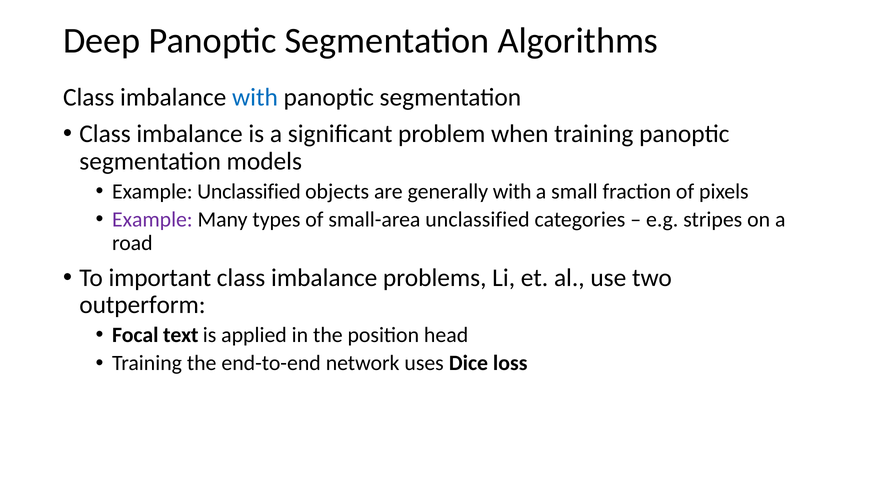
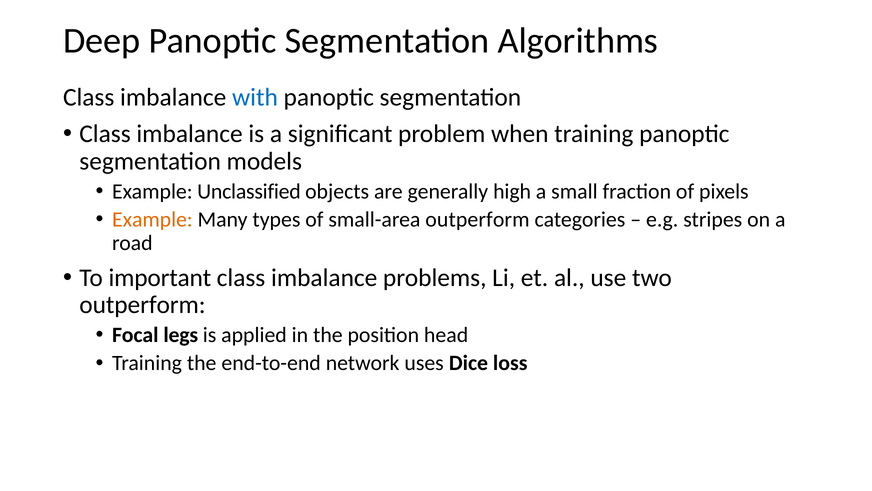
generally with: with -> high (512, 191)
Example colour: purple -> orange (152, 219)
small-area unclassified: unclassified -> outperform (477, 219)
text: text -> legs (181, 335)
